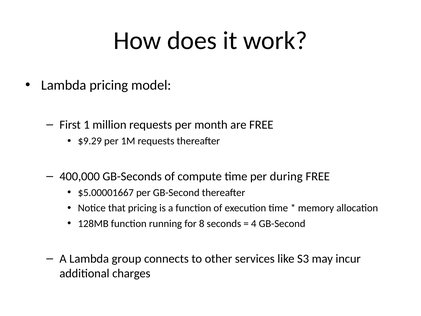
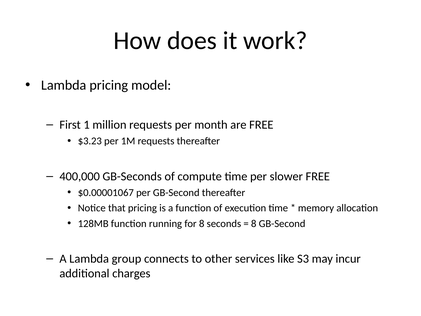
$9.29: $9.29 -> $3.23 (90, 141)
during: during -> slower (286, 176)
$5.00001667: $5.00001667 -> $0.00001067 (106, 193)
4: 4 -> 8 (254, 223)
